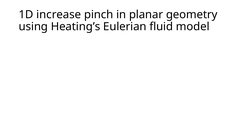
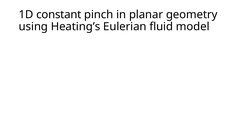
increase: increase -> constant (59, 15)
